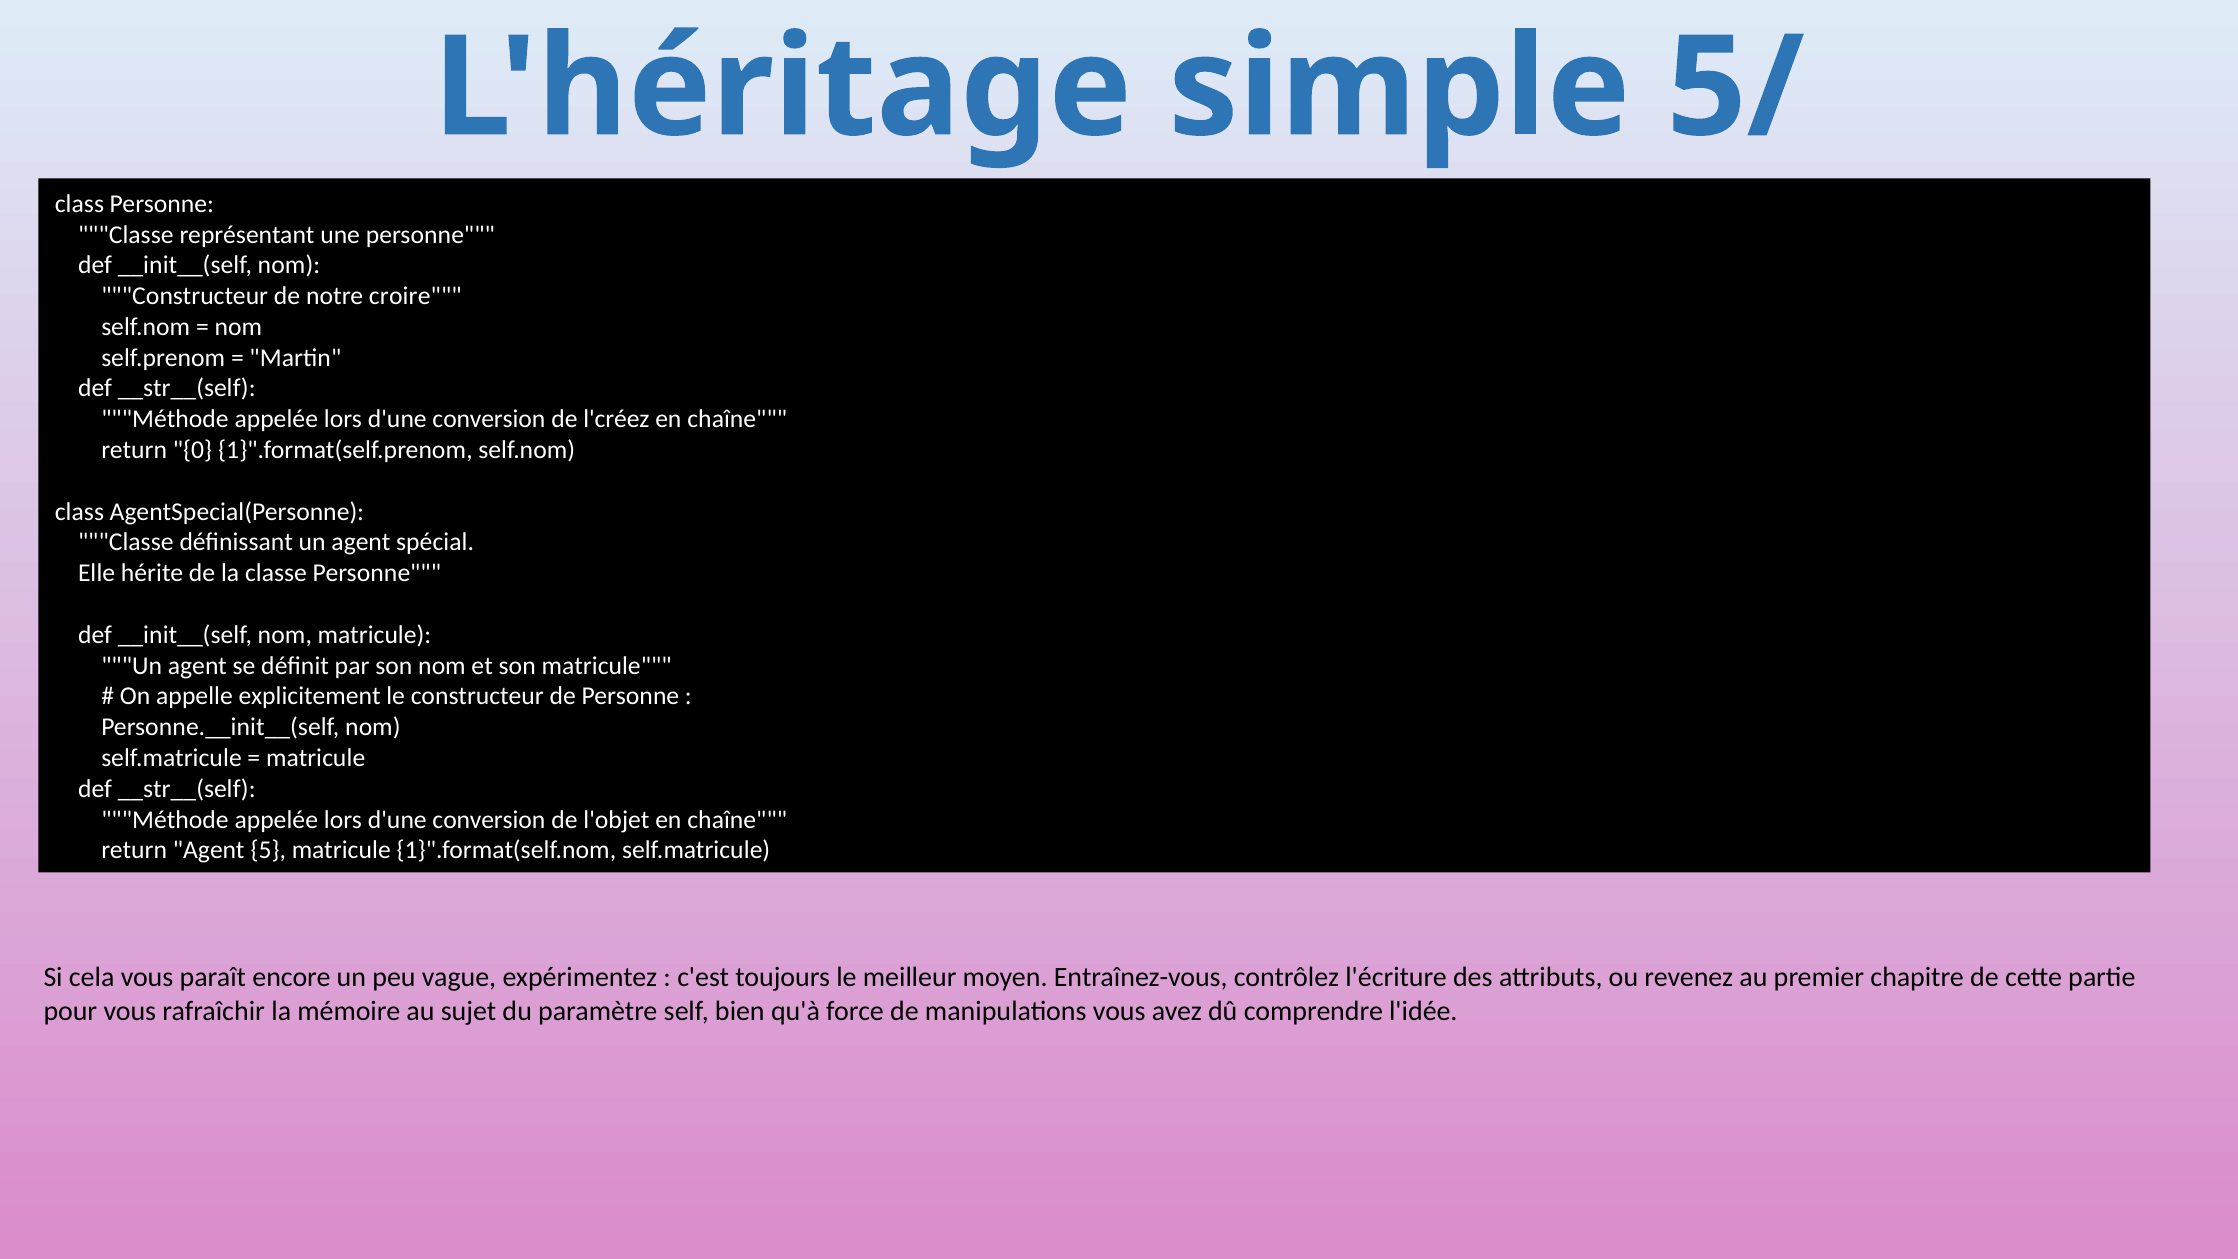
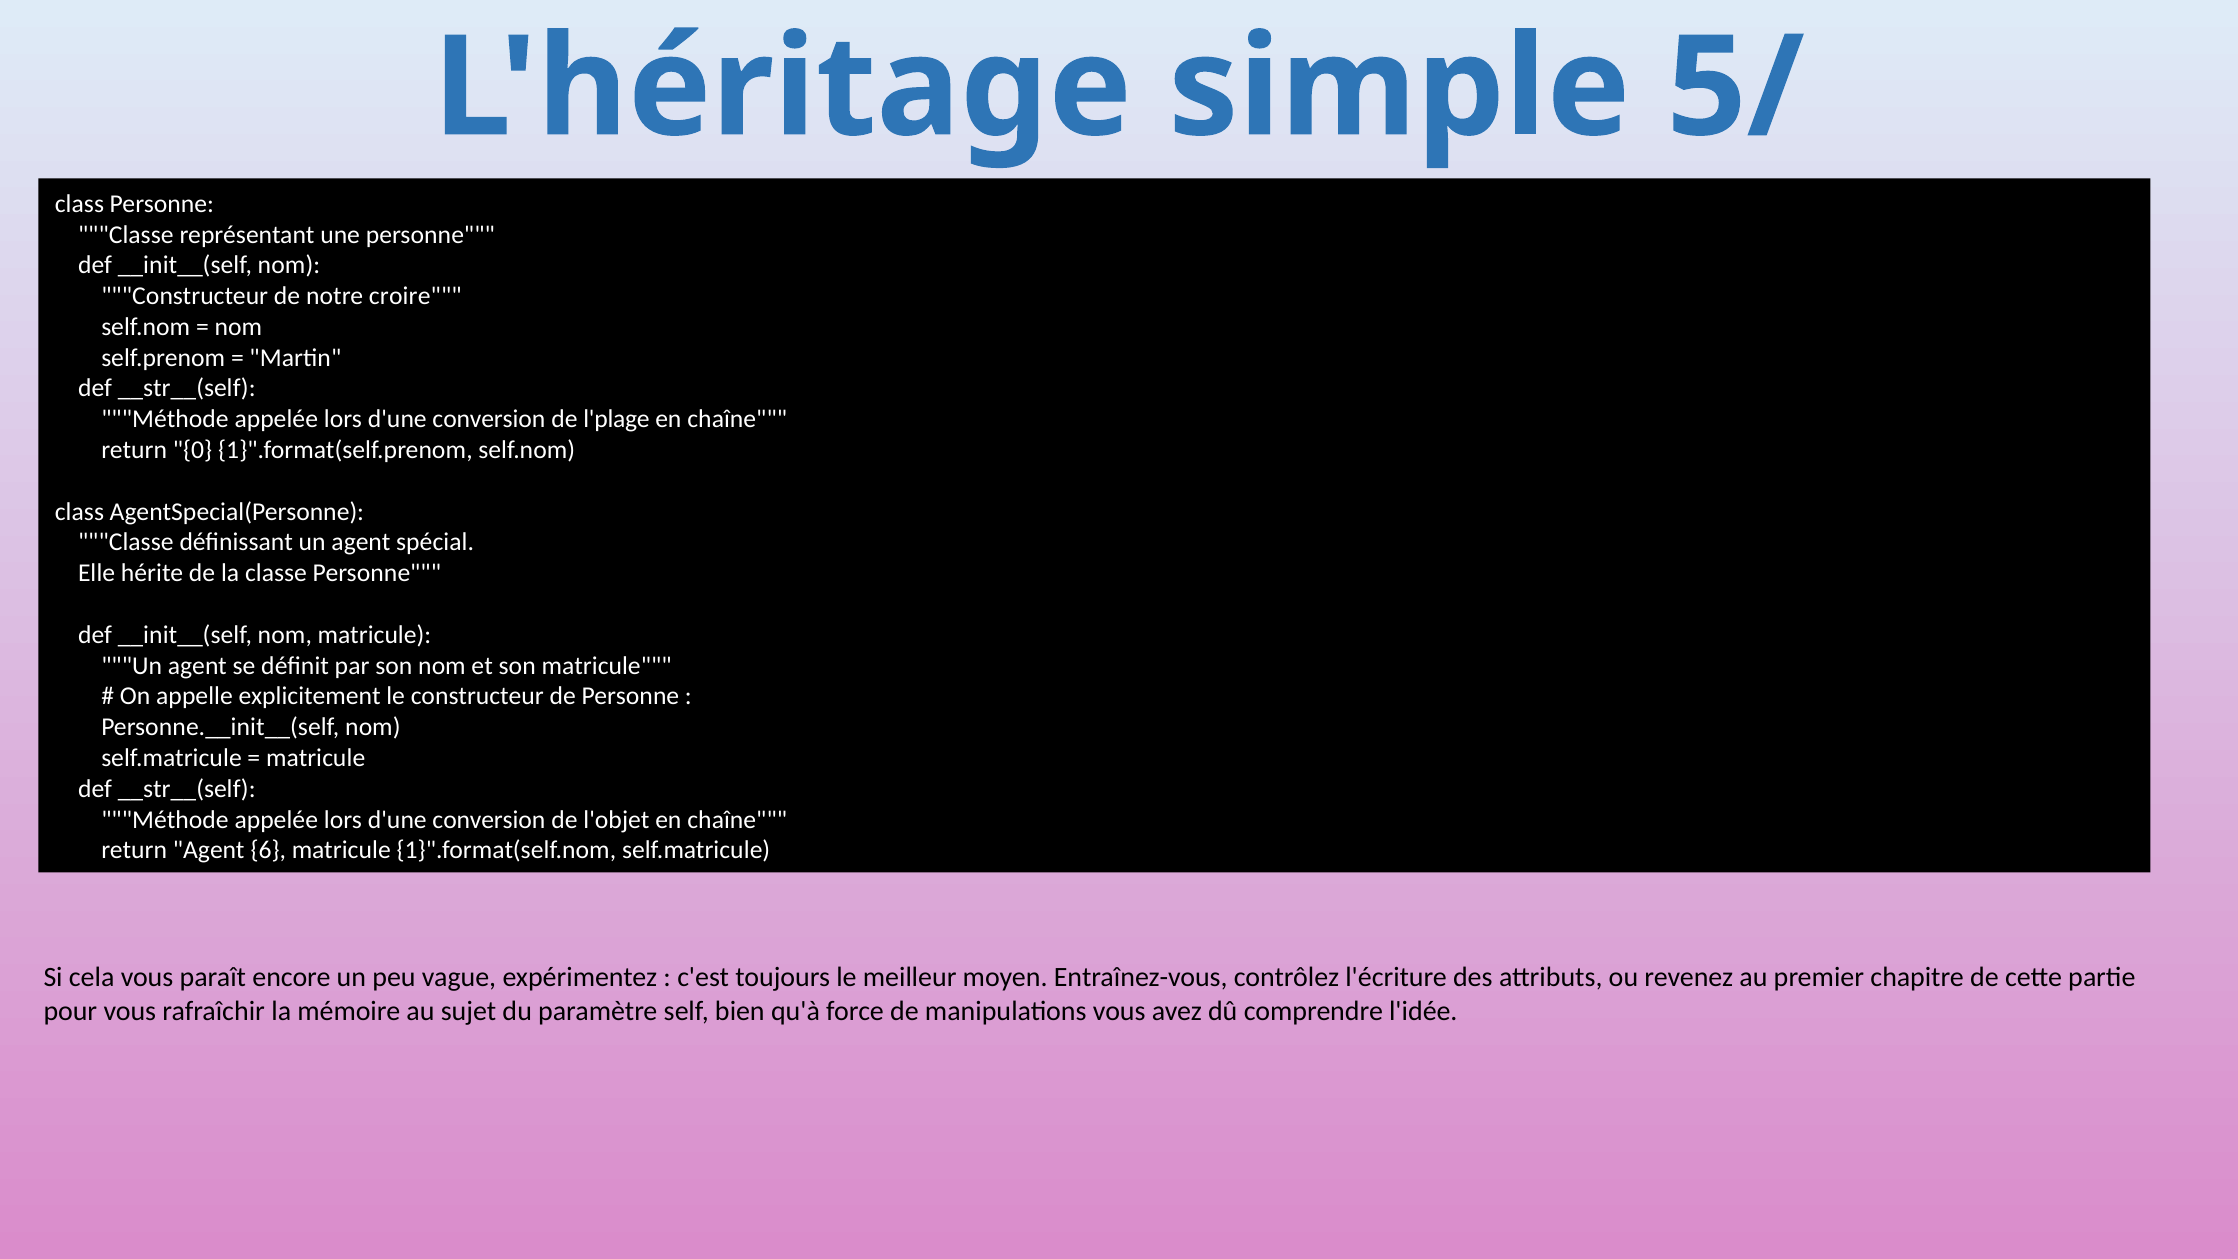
l'créez: l'créez -> l'plage (617, 419)
5: 5 -> 6 (268, 850)
